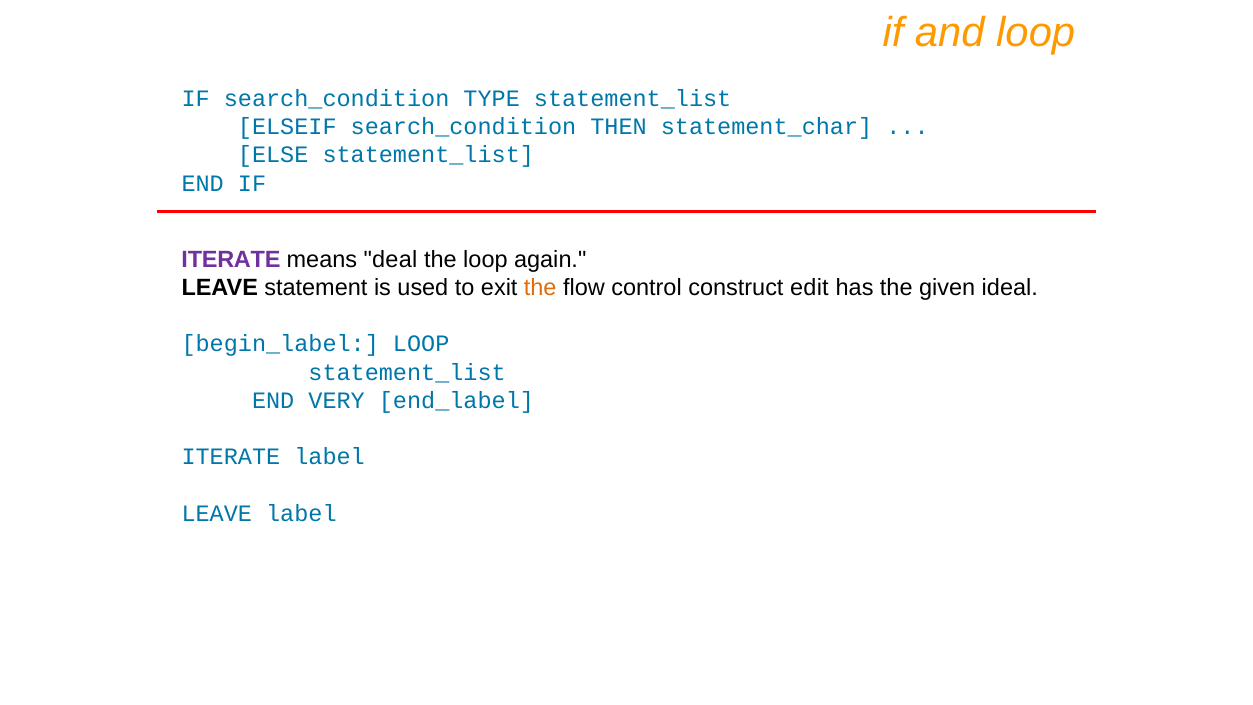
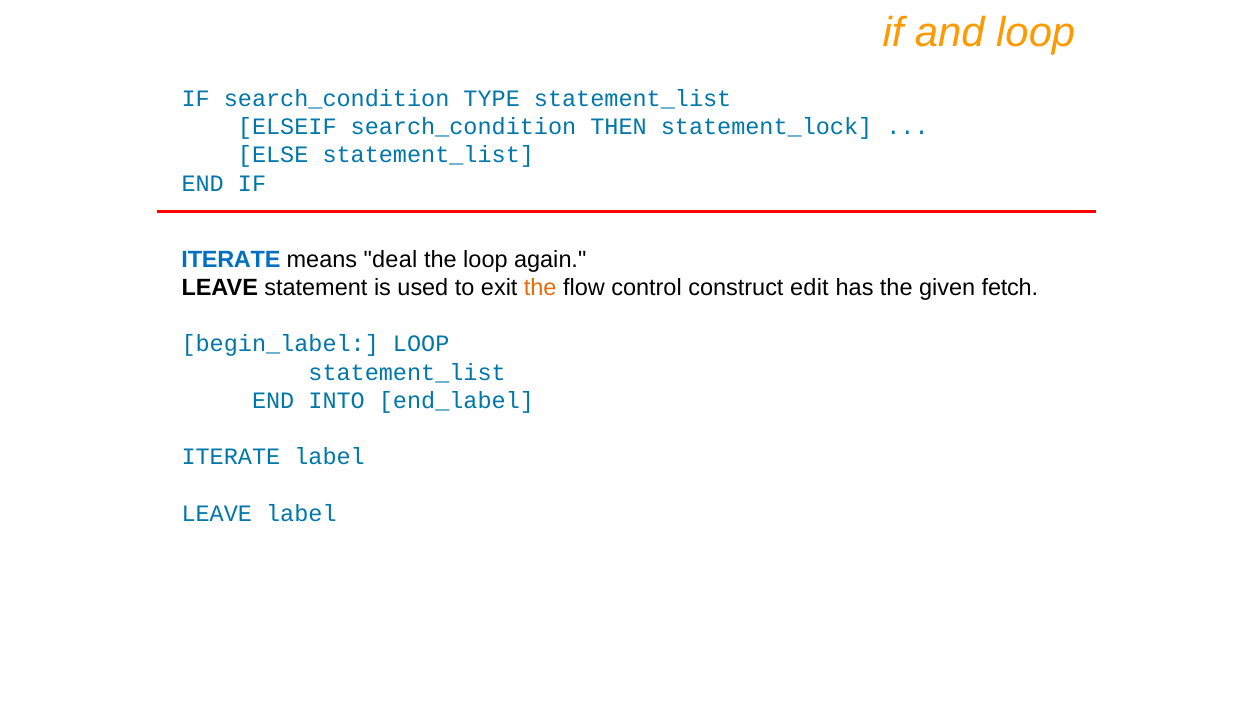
statement_char: statement_char -> statement_lock (767, 127)
ITERATE colour: purple -> blue (231, 259)
ideal: ideal -> fetch (1010, 288)
VERY: VERY -> INTO (337, 400)
